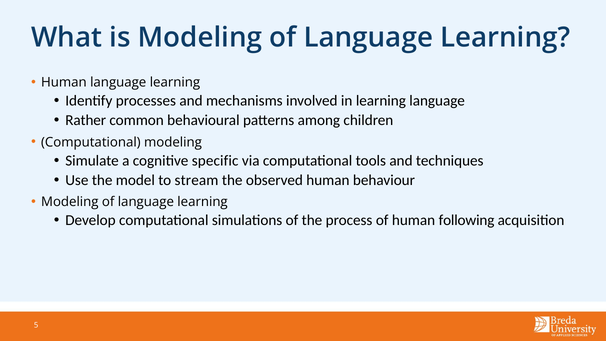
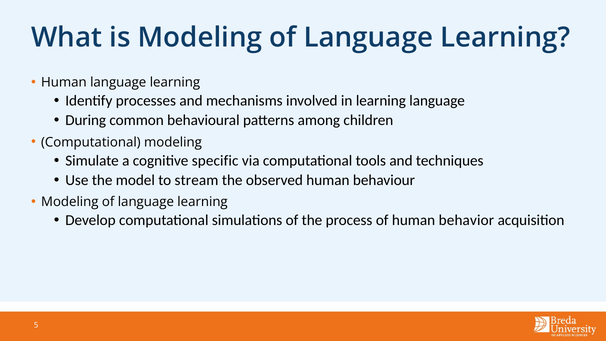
Rather: Rather -> During (86, 120)
following: following -> behavior (466, 220)
